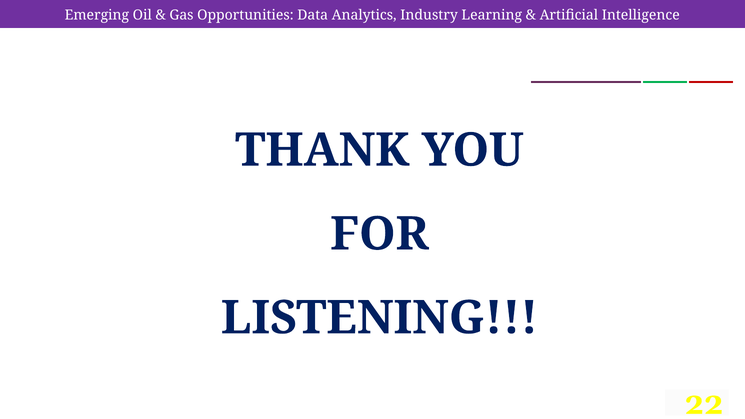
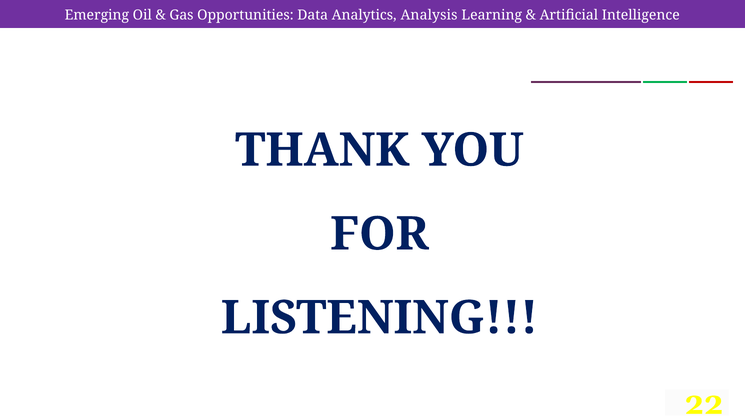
Industry: Industry -> Analysis (429, 15)
